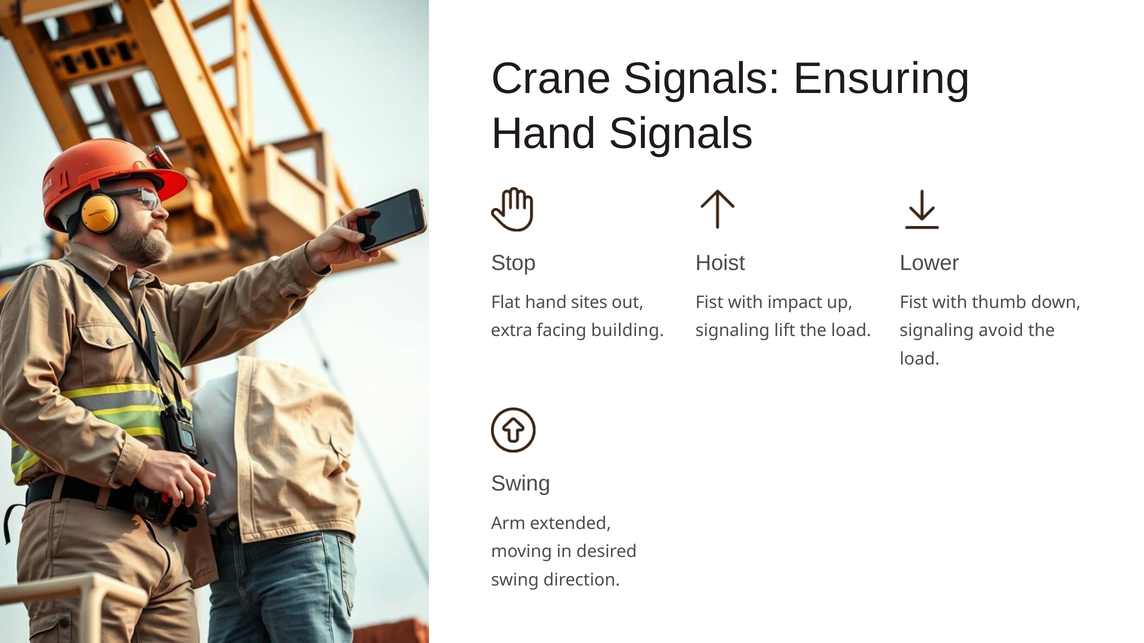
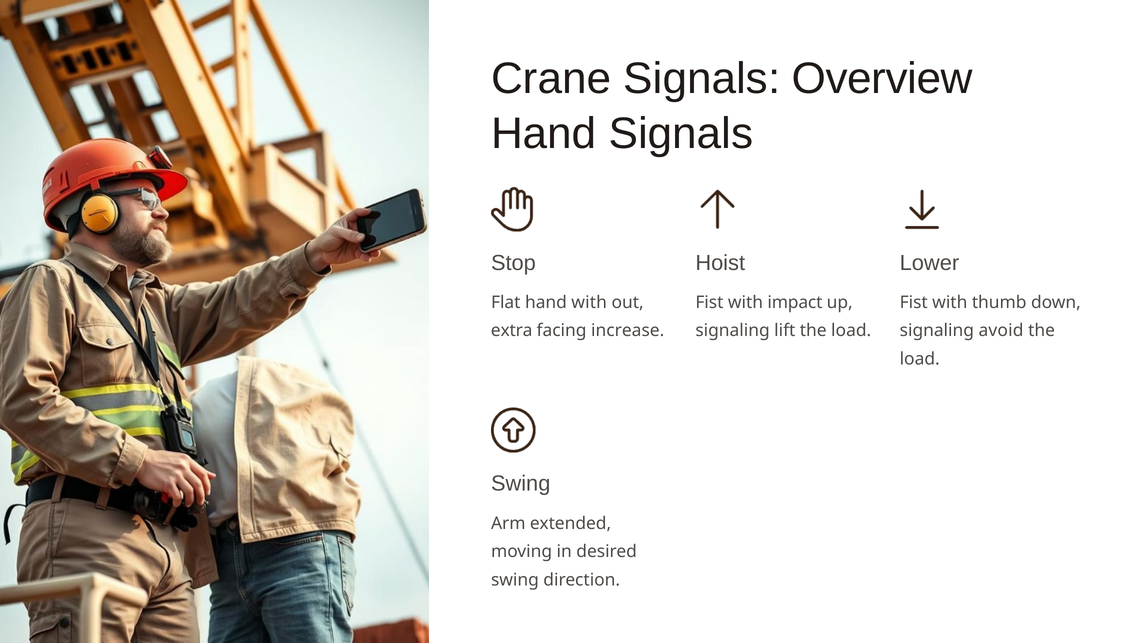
Ensuring: Ensuring -> Overview (882, 79)
hand sites: sites -> with (589, 303)
building: building -> increase (628, 331)
